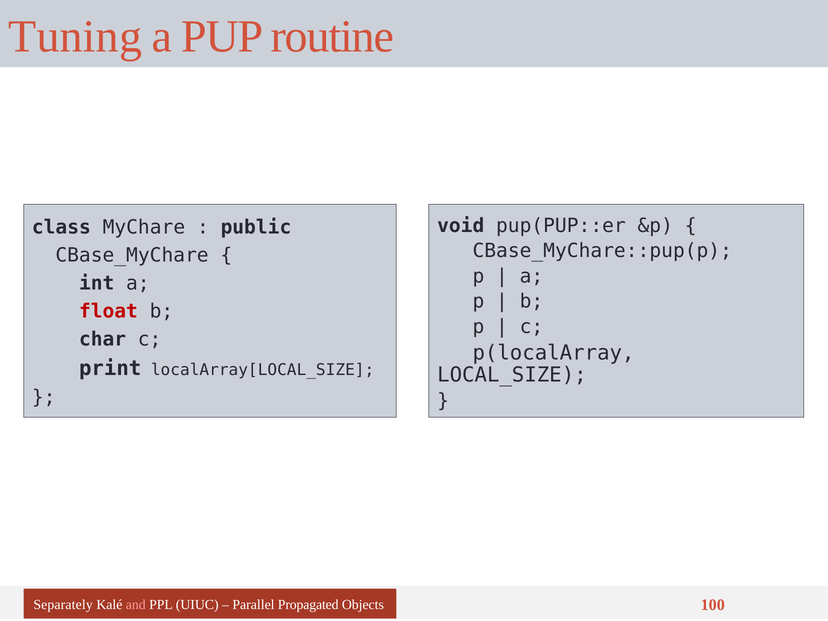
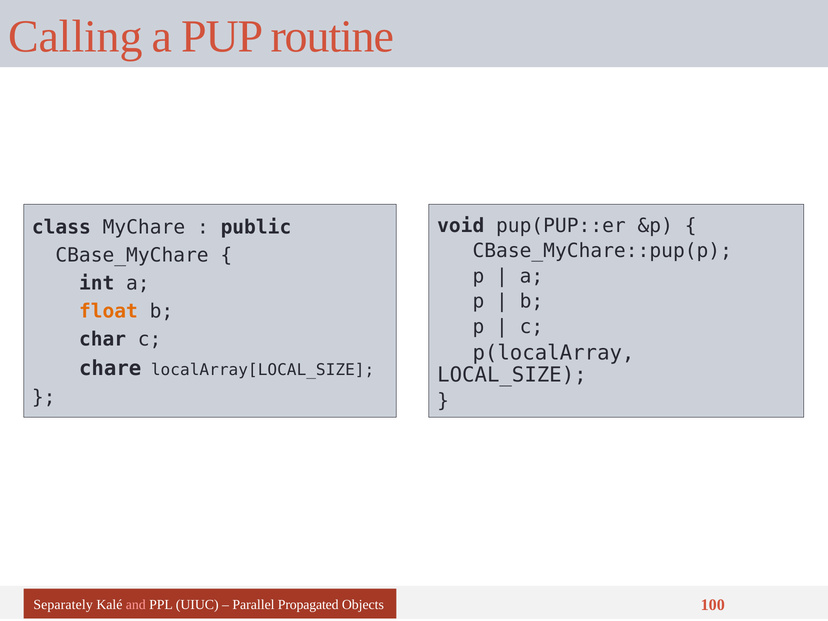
Tuning: Tuning -> Calling (75, 37)
float colour: red -> orange (108, 311)
print: print -> chare (110, 368)
